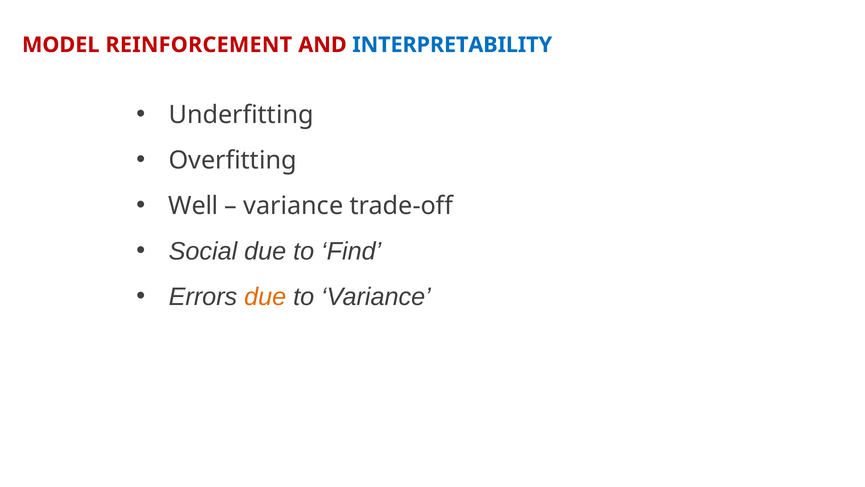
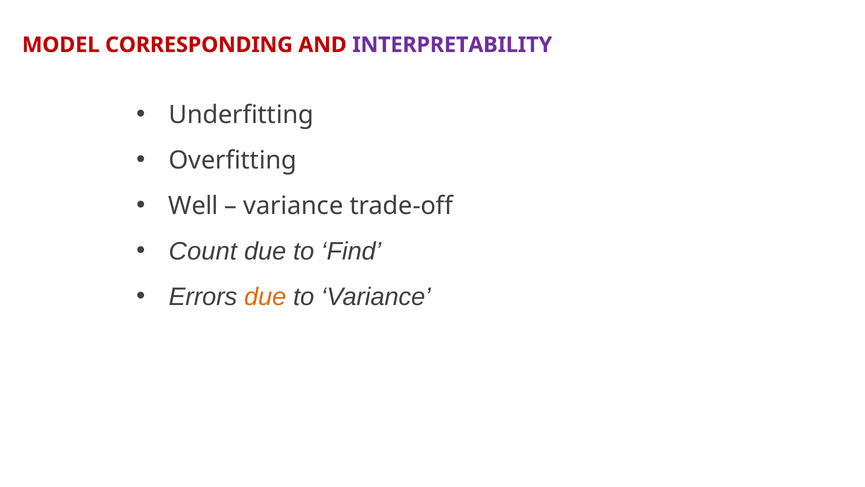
REINFORCEMENT: REINFORCEMENT -> CORRESPONDING (199, 45)
INTERPRETABILITY colour: blue -> purple (452, 45)
Social: Social -> Count (203, 251)
